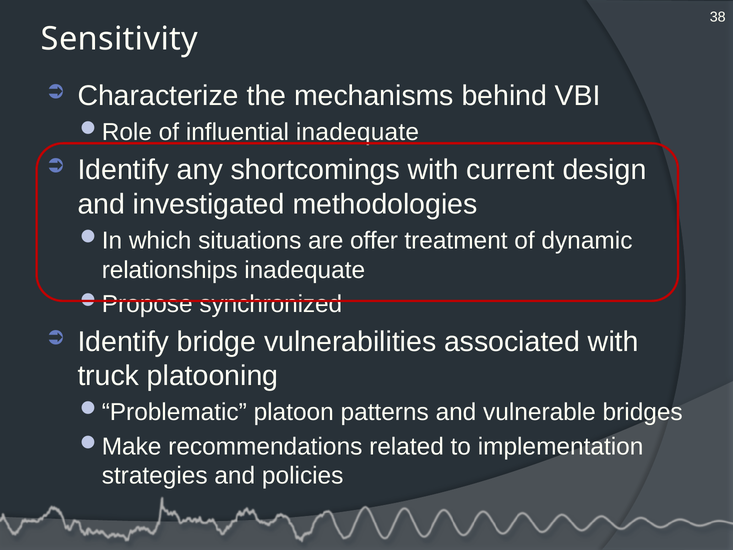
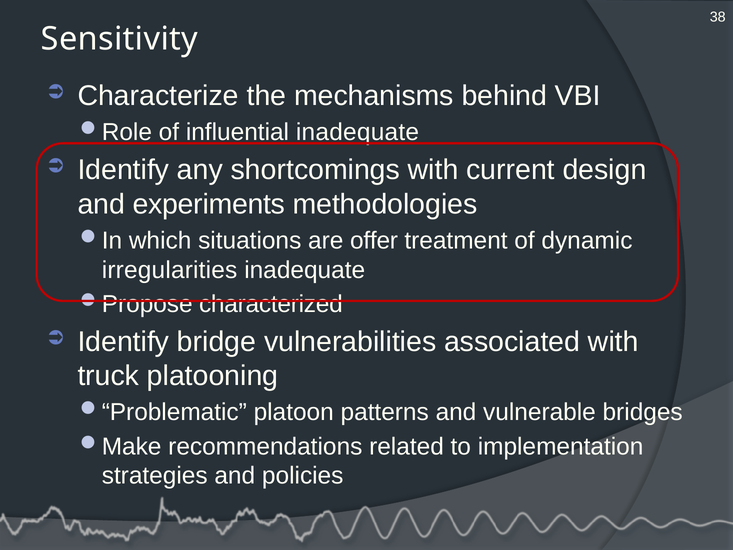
investigated: investigated -> experiments (209, 204)
relationships: relationships -> irregularities (170, 270)
synchronized: synchronized -> characterized (271, 304)
